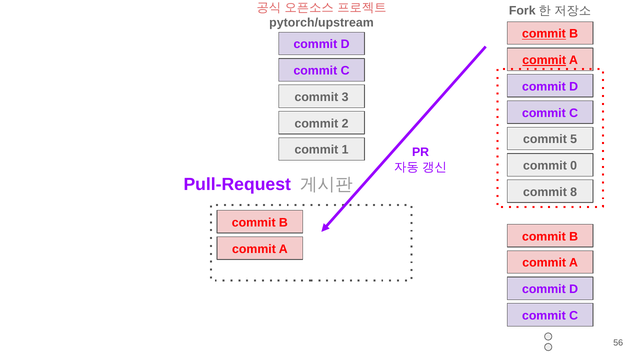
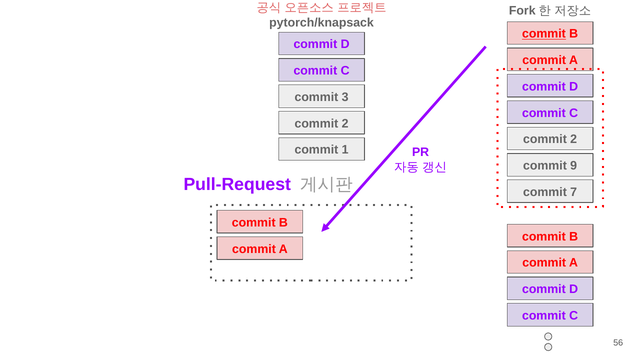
pytorch/upstream: pytorch/upstream -> pytorch/knapsack (322, 22)
commit underline: present -> none (544, 60)
5: 5 -> 2 (574, 139)
0: 0 -> 9 (574, 165)
8: 8 -> 7 (574, 192)
